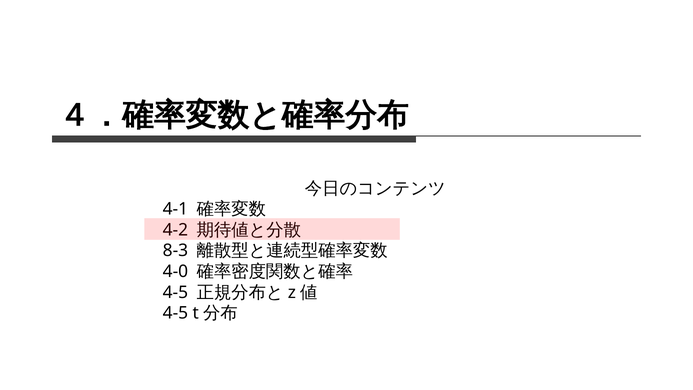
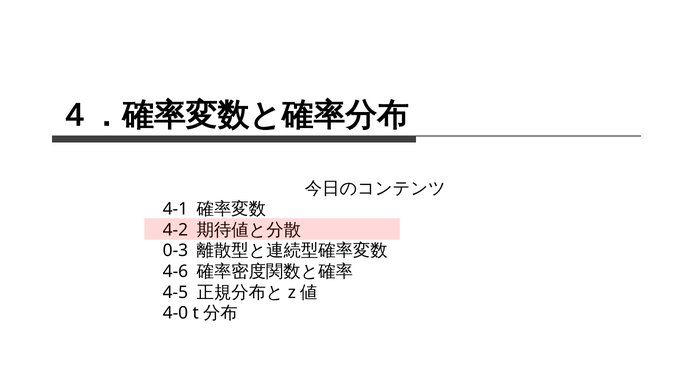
8-3: 8-3 -> 0-3 (175, 251)
4-0: 4-0 -> 4-6 (175, 271)
4-5: 4-5 -> 4-0 (175, 313)
